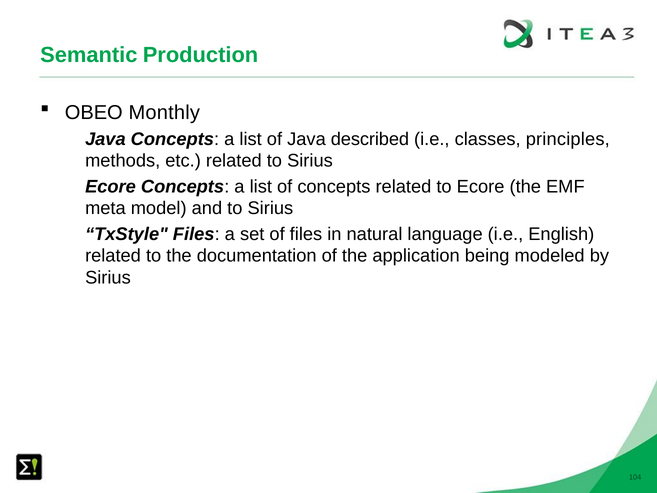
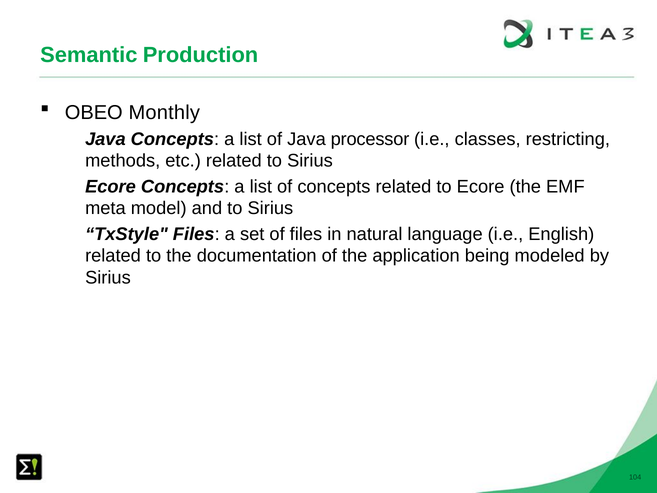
described: described -> processor (370, 139)
principles: principles -> restricting (568, 139)
